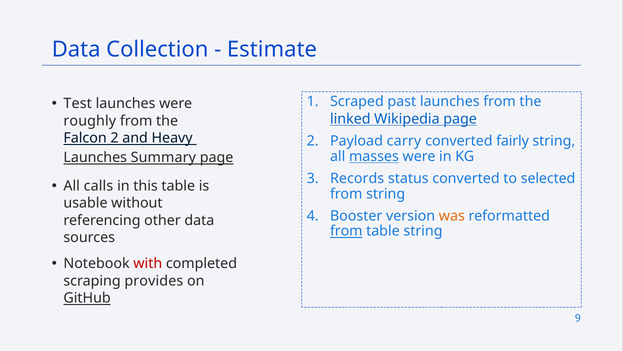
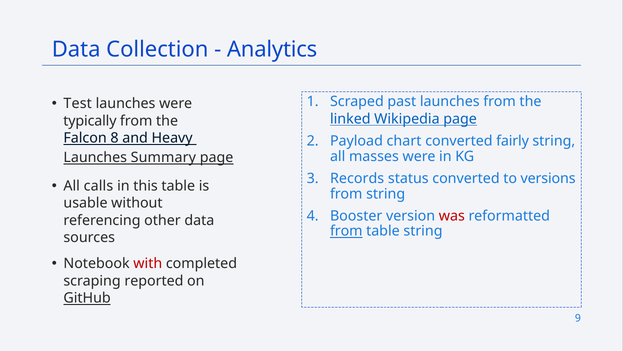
Estimate: Estimate -> Analytics (272, 49)
roughly: roughly -> typically (90, 121)
Falcon 2: 2 -> 8 (115, 138)
carry: carry -> chart (404, 141)
masses underline: present -> none (374, 156)
selected: selected -> versions (548, 178)
was colour: orange -> red (452, 216)
provides: provides -> reported (154, 280)
